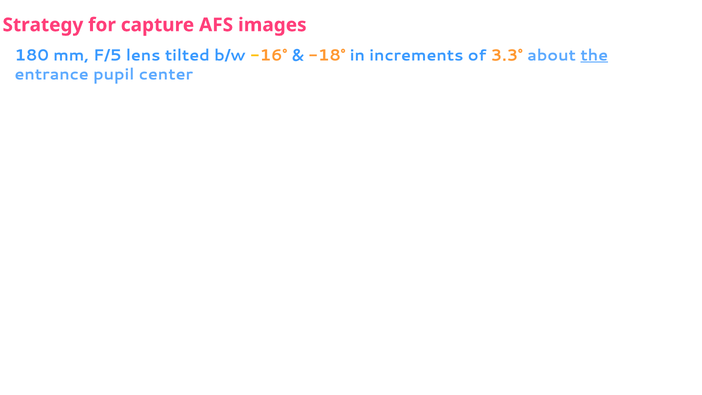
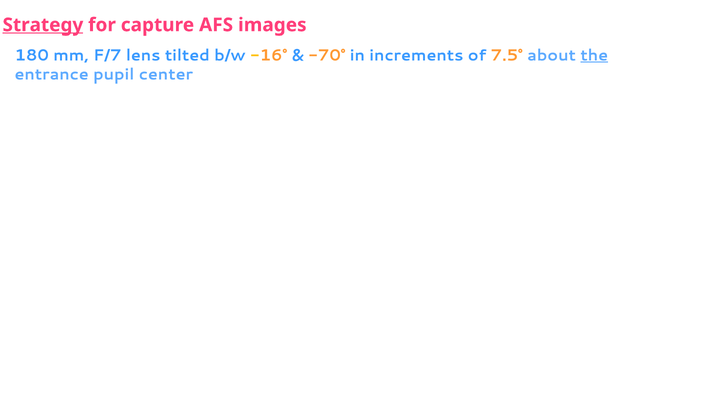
Strategy underline: none -> present (43, 25)
F/5: F/5 -> F/7 (107, 55)
-18°: -18° -> -70° (327, 55)
3.3°: 3.3° -> 7.5° (507, 55)
